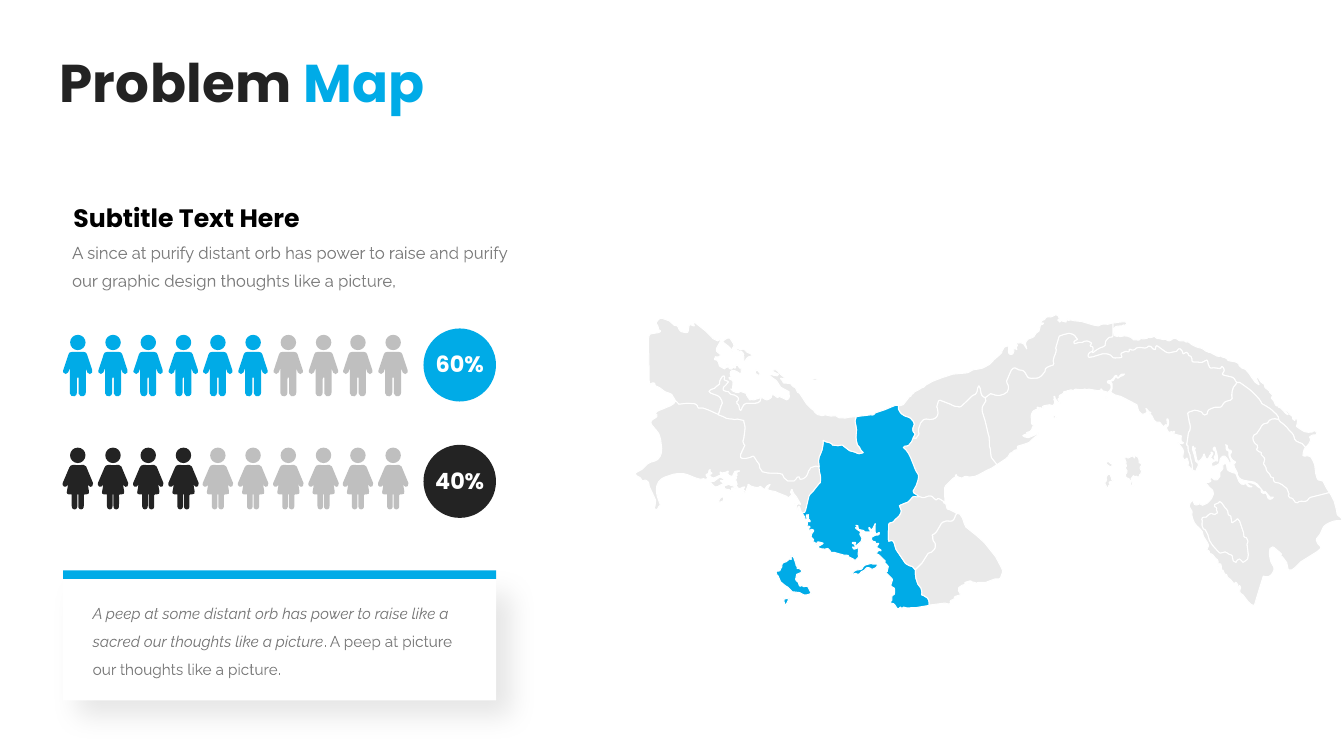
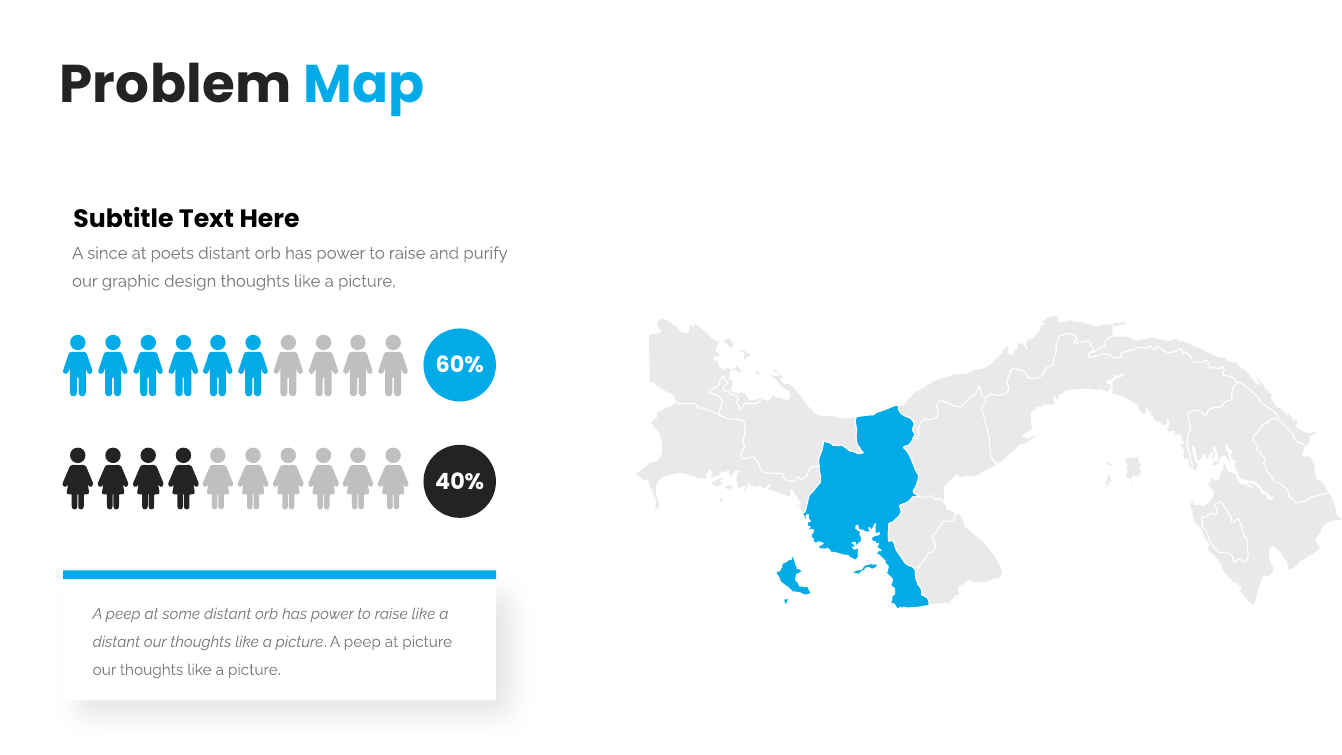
at purify: purify -> poets (172, 253)
sacred: sacred -> distant (116, 642)
